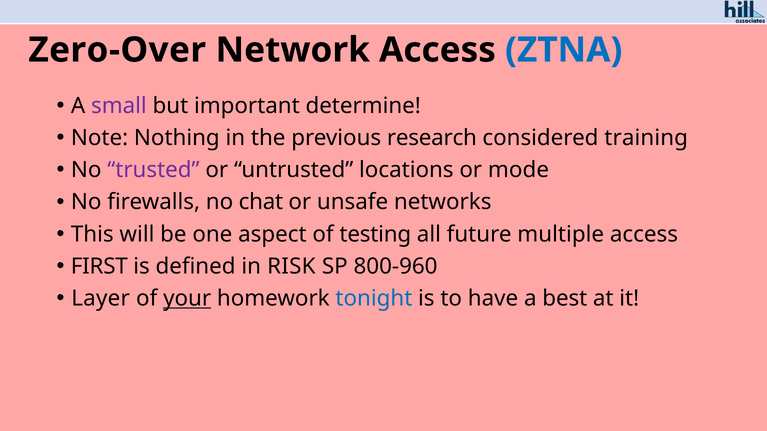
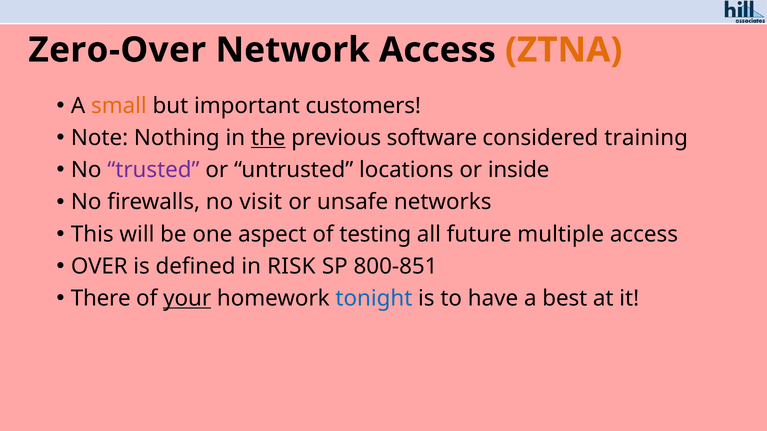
ZTNA colour: blue -> orange (564, 50)
small colour: purple -> orange (119, 106)
determine: determine -> customers (363, 106)
the underline: none -> present (268, 138)
research: research -> software (432, 138)
mode: mode -> inside (519, 170)
chat: chat -> visit (261, 202)
FIRST: FIRST -> OVER (99, 267)
800-960: 800-960 -> 800-851 (396, 267)
Layer: Layer -> There (101, 299)
